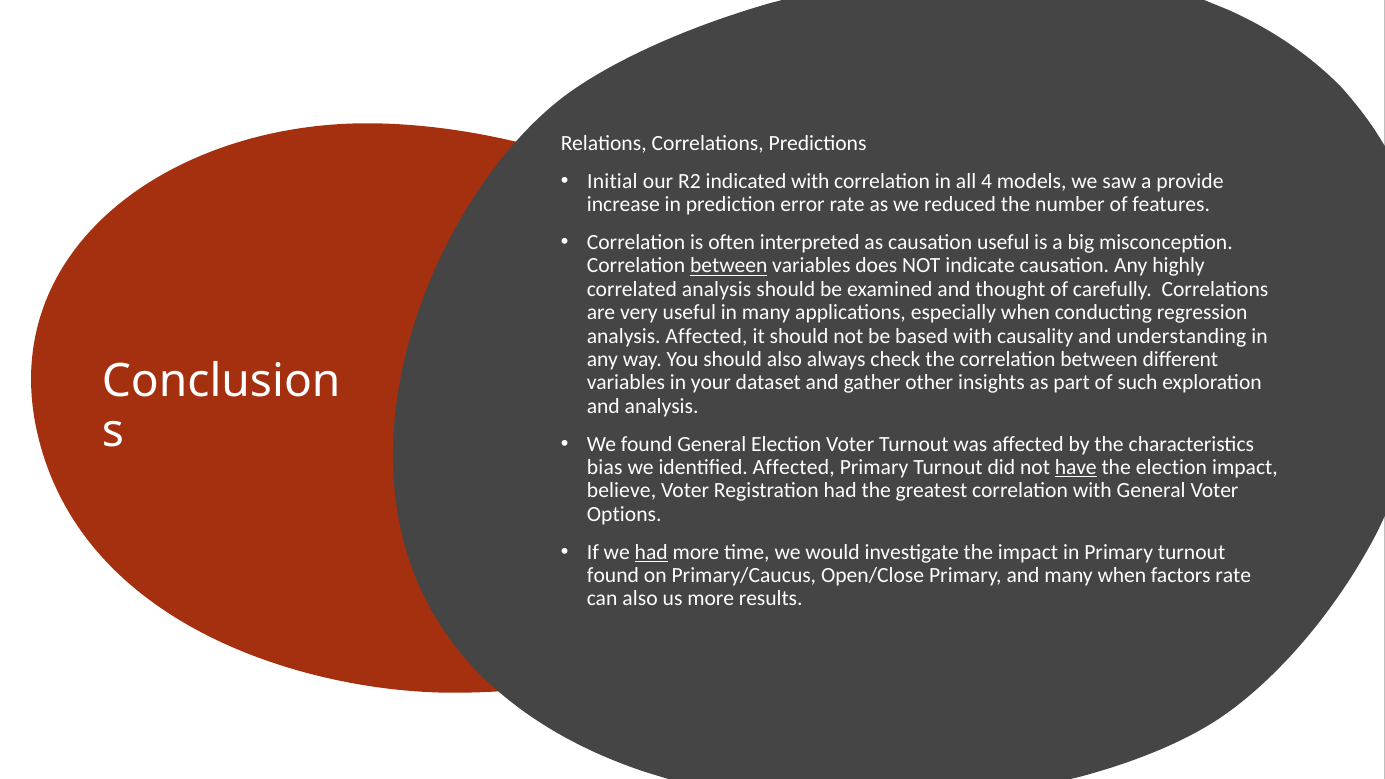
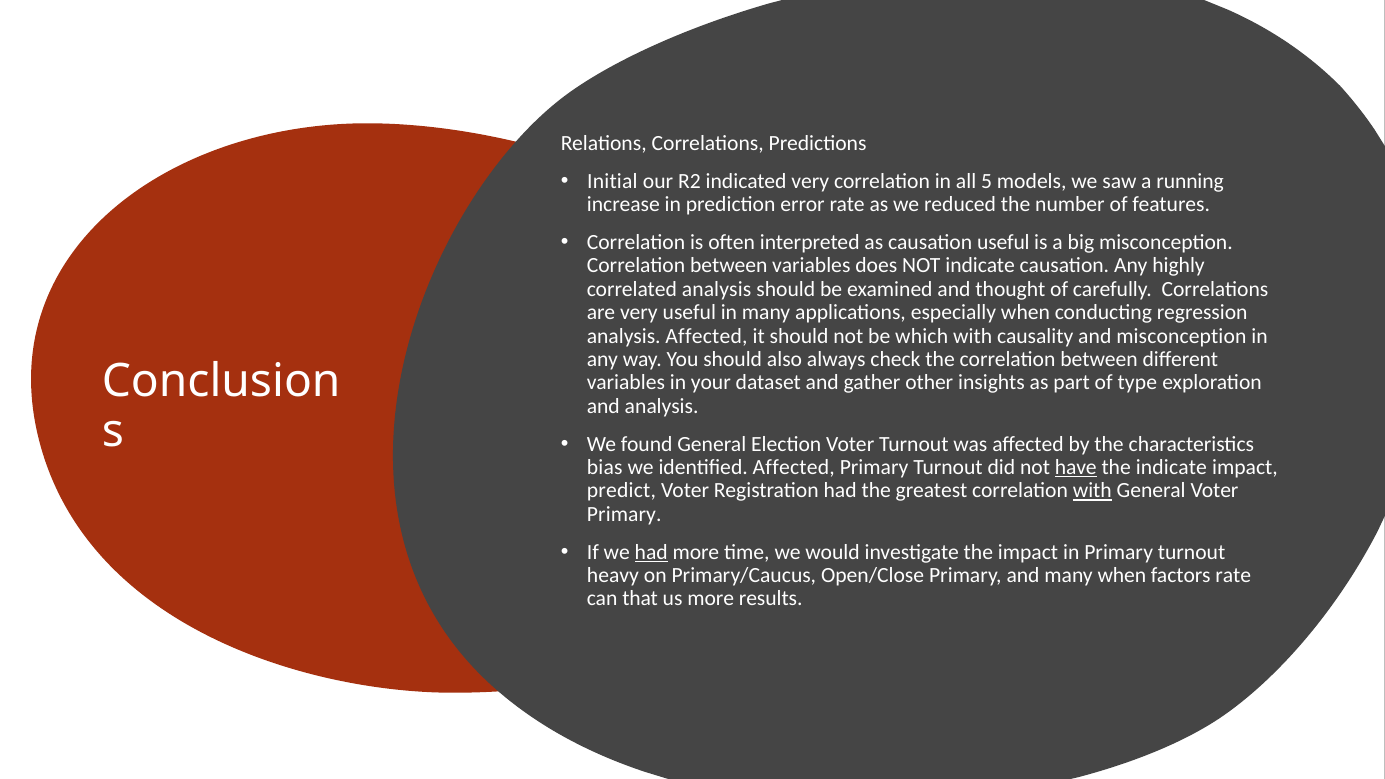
indicated with: with -> very (810, 181)
4: 4 -> 5 (987, 181)
provide: provide -> running (1190, 181)
between underline: present -> none (729, 266)
based: based -> which (922, 336)
and understanding: understanding -> misconception (1181, 336)
such: such -> type (1137, 383)
the election: election -> indicate (1171, 467)
believe: believe -> predict (621, 491)
with underline: none -> present (1092, 491)
Options: Options -> Primary (624, 514)
found: found -> heavy (613, 575)
can also: also -> that (640, 599)
